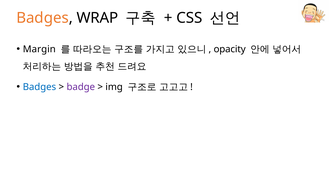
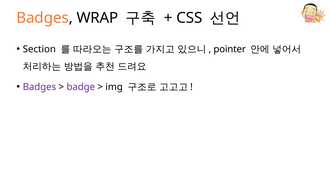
Margin: Margin -> Section (39, 49)
opacity: opacity -> pointer (230, 49)
Badges colour: blue -> purple (39, 87)
